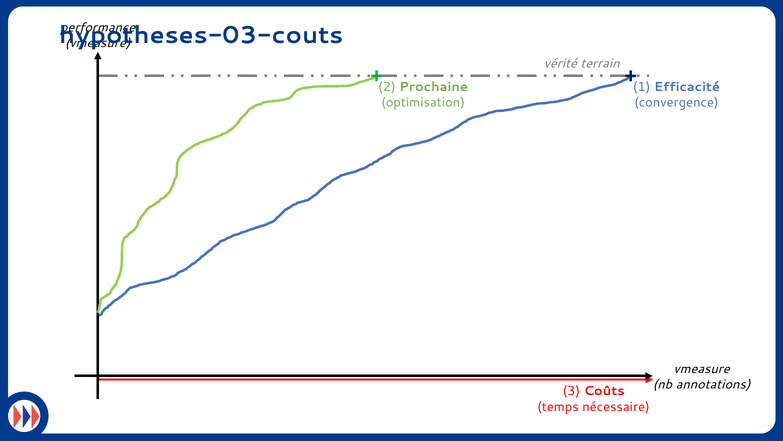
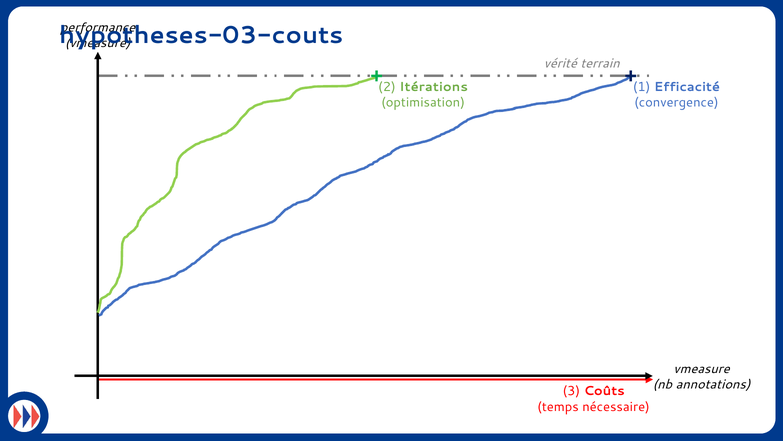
Prochaine: Prochaine -> Itérations (434, 87)
